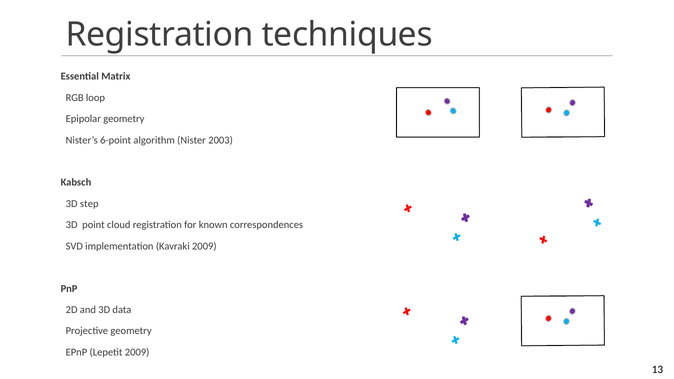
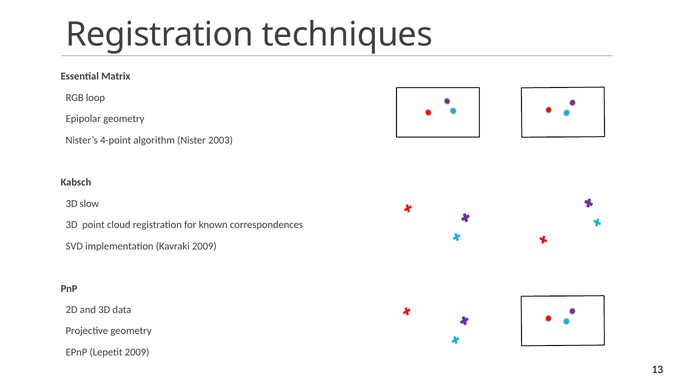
6-point: 6-point -> 4-point (116, 140)
step: step -> slow (89, 204)
